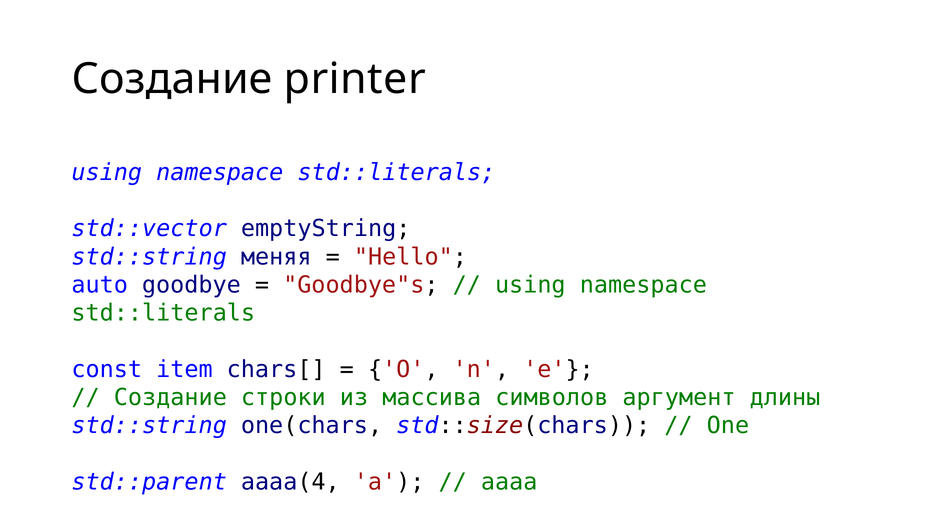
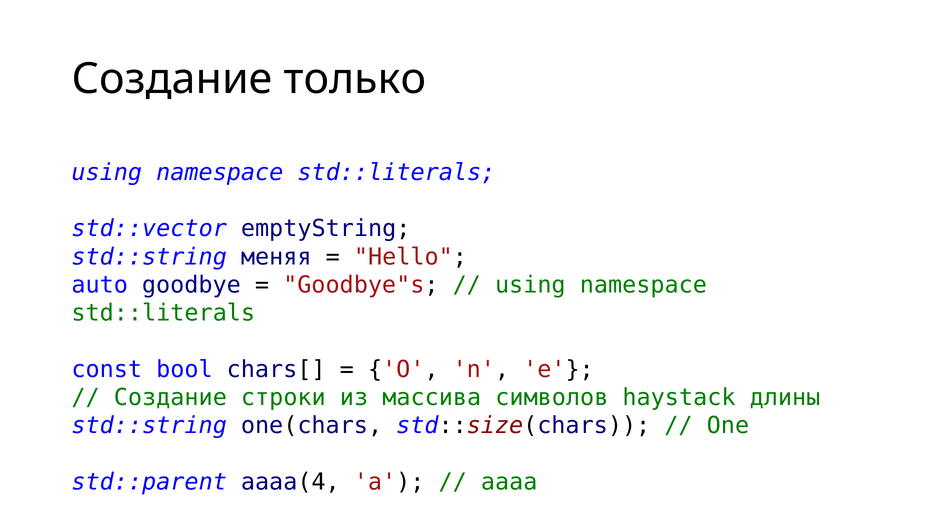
printer: printer -> только (355, 79)
item: item -> bool (184, 370)
аргумент: аргумент -> haystack (679, 398)
